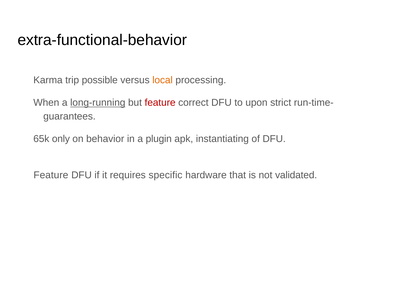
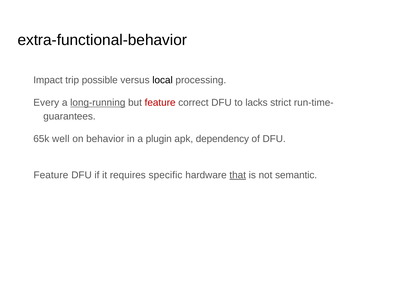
Karma: Karma -> Impact (48, 80)
local colour: orange -> black (163, 80)
When: When -> Every (46, 103)
upon: upon -> lacks (257, 103)
only: only -> well (61, 139)
instantiating: instantiating -> dependency (222, 139)
that underline: none -> present (238, 175)
validated: validated -> semantic (296, 175)
